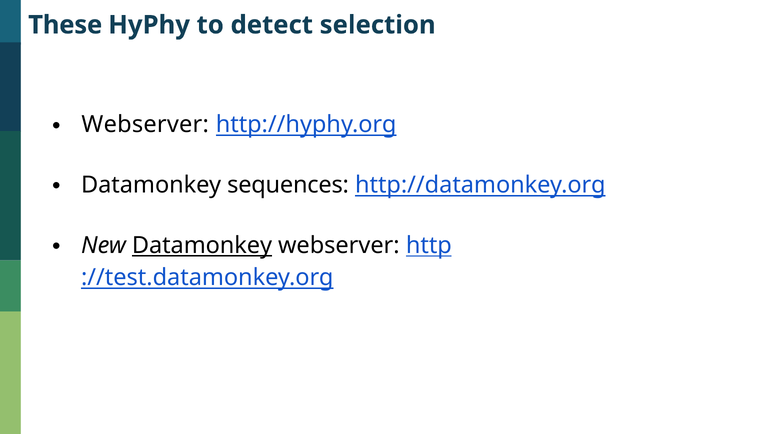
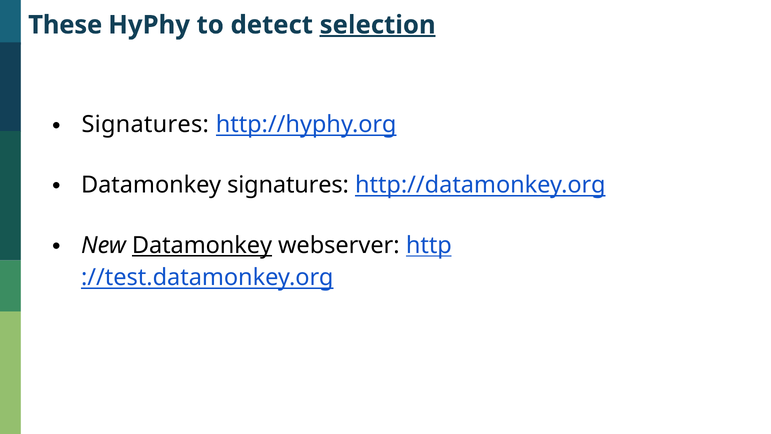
selection underline: none -> present (378, 25)
Webserver: Webserver -> Signatures (145, 125)
Datamonkey sequences: sequences -> signatures (288, 185)
